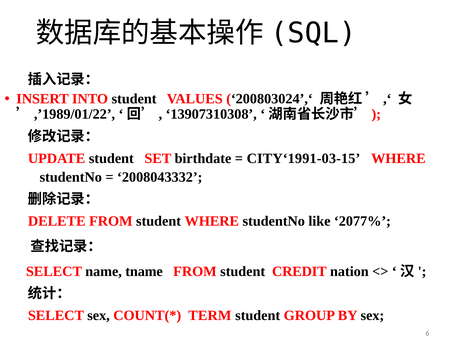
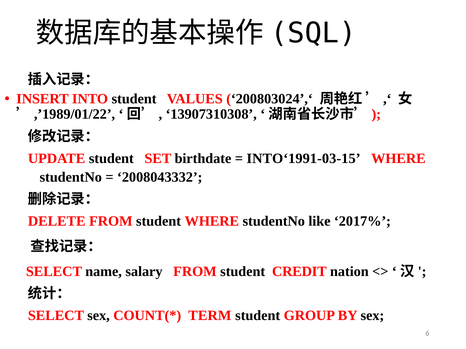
CITY‘1991-03-15: CITY‘1991-03-15 -> INTO‘1991-03-15 (304, 159)
2077%: 2077% -> 2017% (362, 221)
tname: tname -> salary (144, 272)
